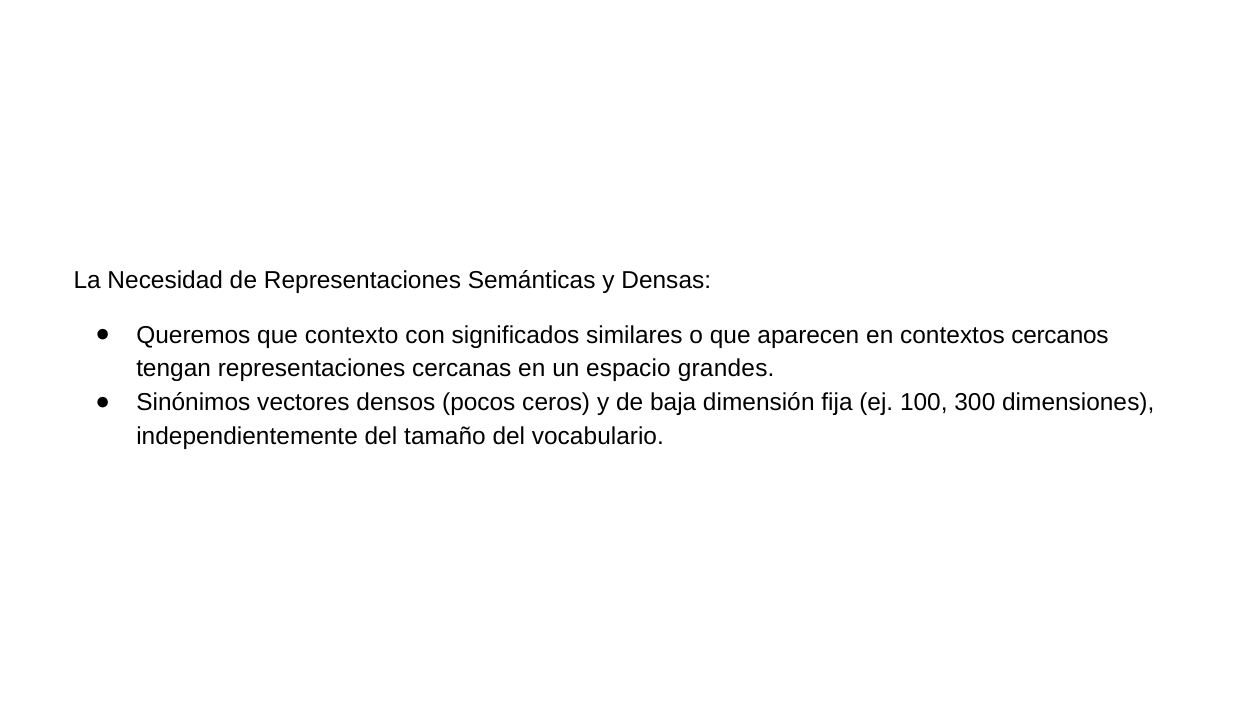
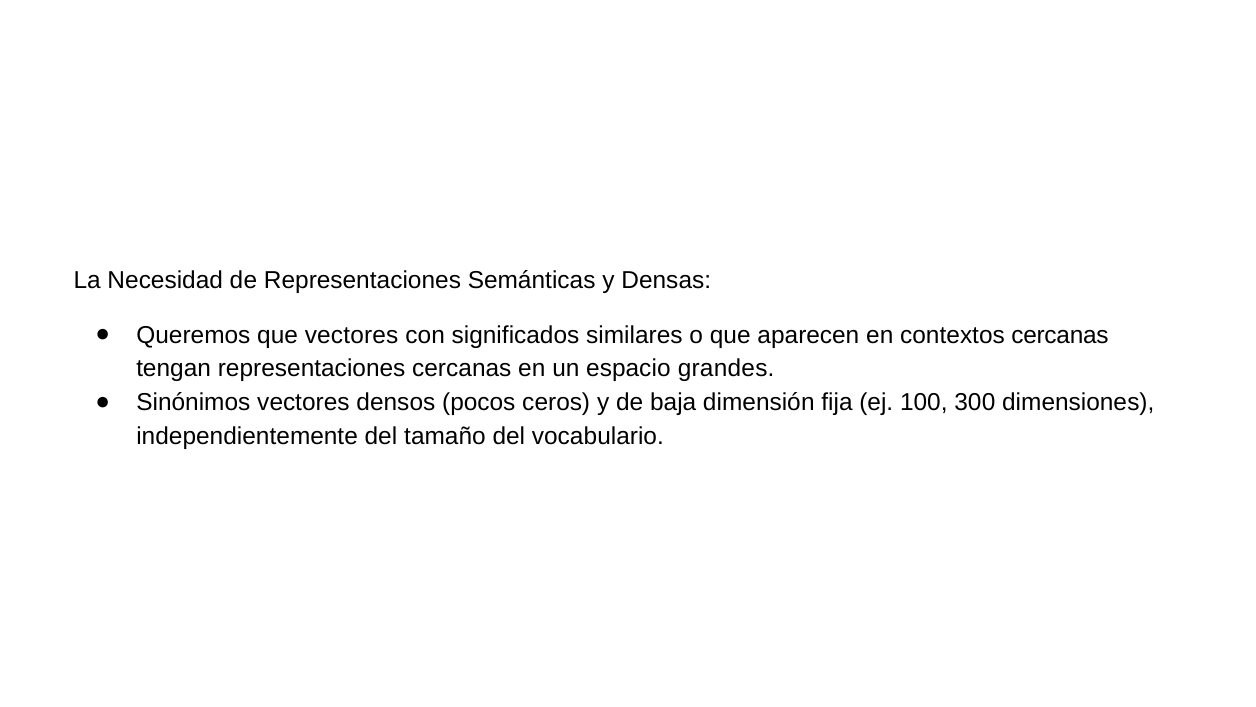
que contexto: contexto -> vectores (352, 335)
contextos cercanos: cercanos -> cercanas (1060, 335)
